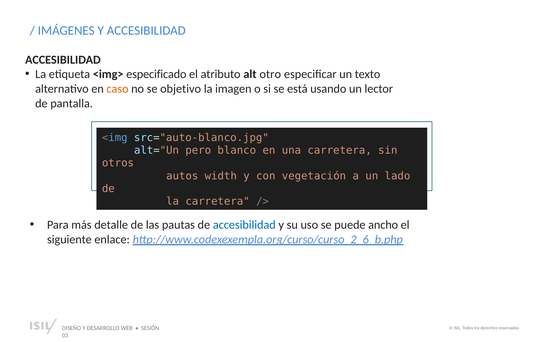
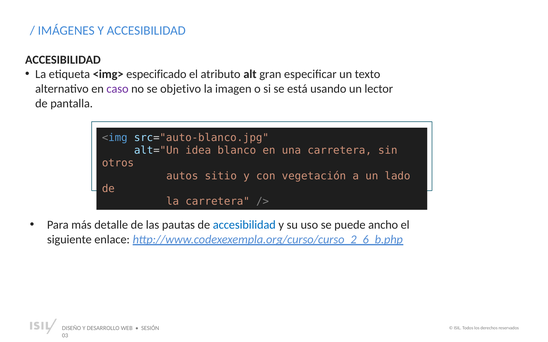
otro: otro -> gran (270, 74)
caso colour: orange -> purple (117, 89)
pero: pero -> idea (198, 151)
width: width -> sitio (221, 176)
